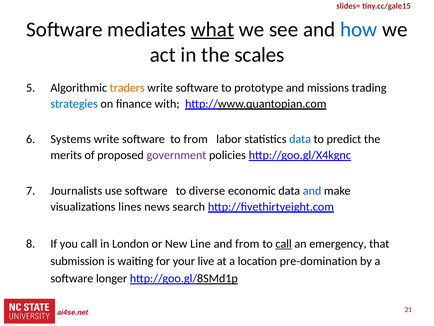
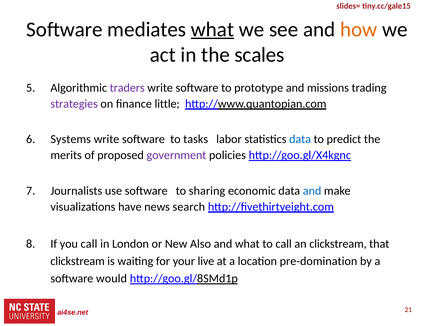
how colour: blue -> orange (359, 29)
traders colour: orange -> purple (127, 88)
strategies colour: blue -> purple (74, 104)
with: with -> little (167, 104)
to from: from -> tasks (196, 139)
diverse: diverse -> sharing (207, 190)
lines: lines -> have (130, 206)
Line: Line -> Also (201, 243)
and from: from -> what (247, 243)
call underline: present -> none (284, 243)
an emergency: emergency -> clickstream (338, 243)
submission: submission -> clickstream (78, 261)
longer: longer -> would (112, 278)
